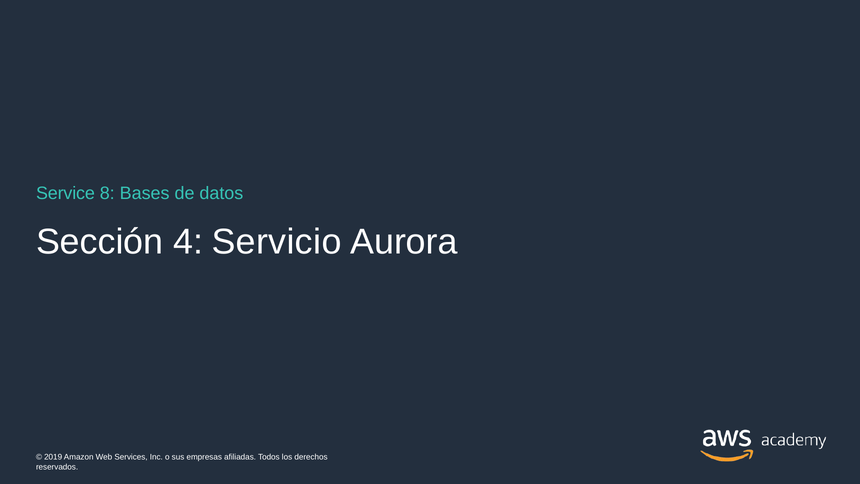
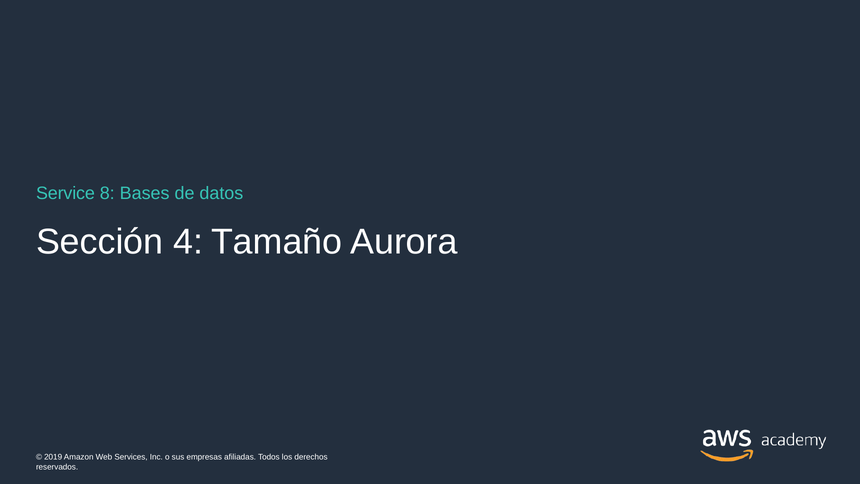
Servicio: Servicio -> Tamaño (277, 242)
